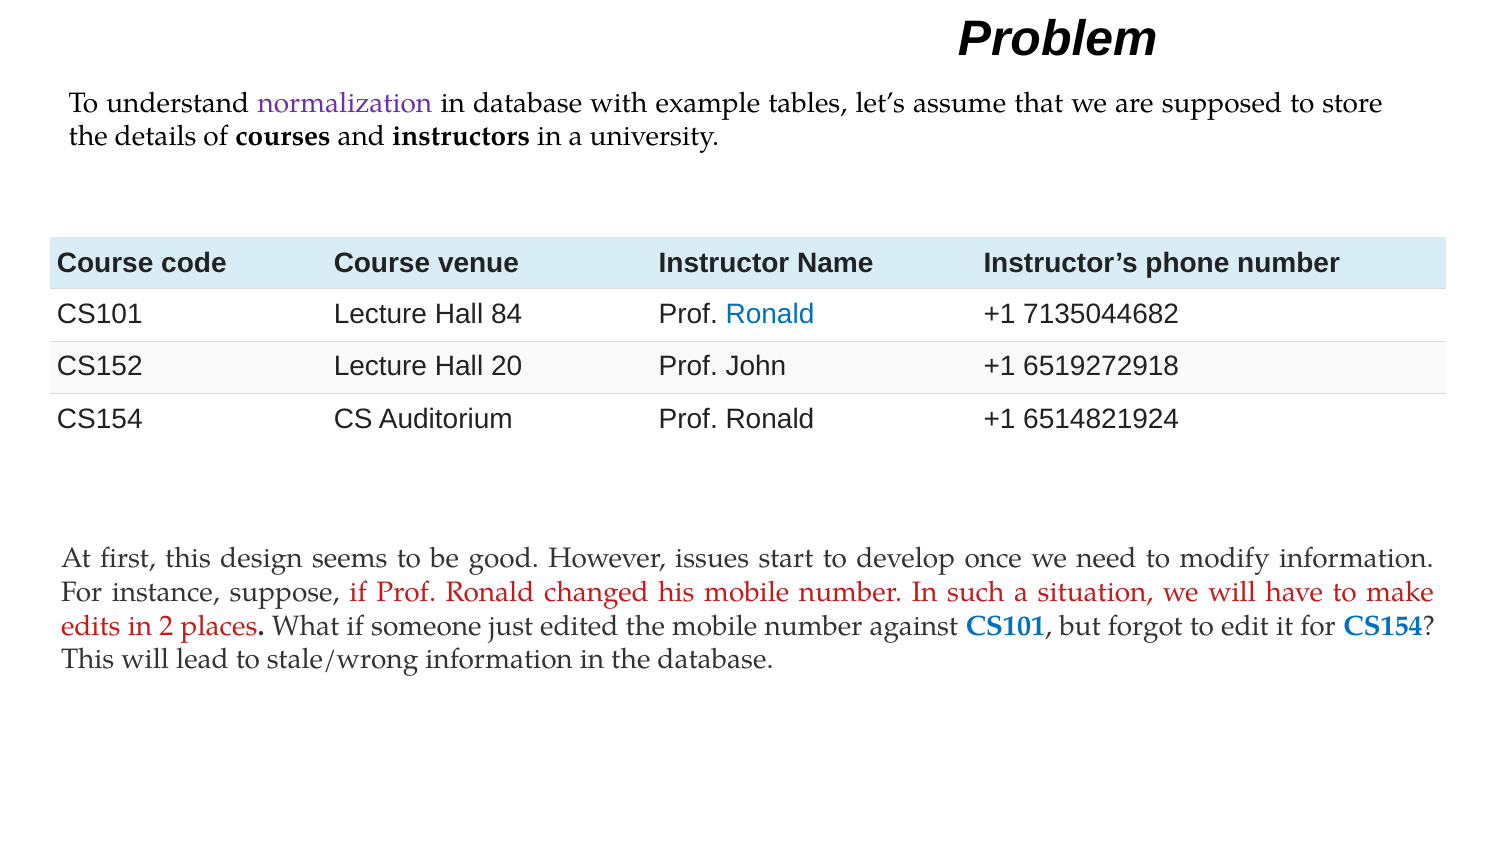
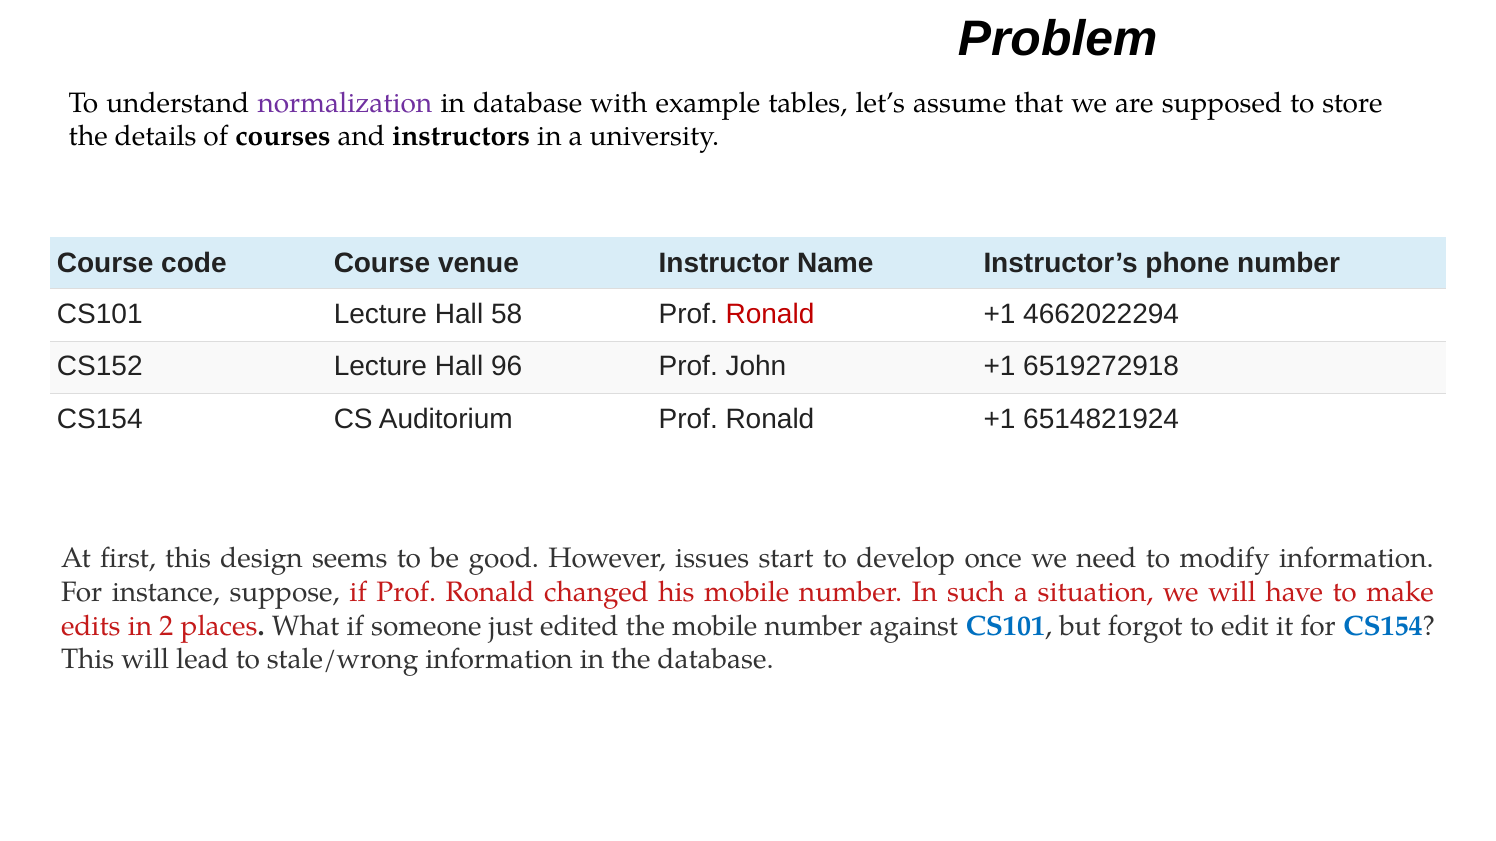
84: 84 -> 58 (507, 315)
Ronald colour: blue -> red (770, 315)
7135044682: 7135044682 -> 4662022294 (1101, 315)
20: 20 -> 96 (507, 367)
